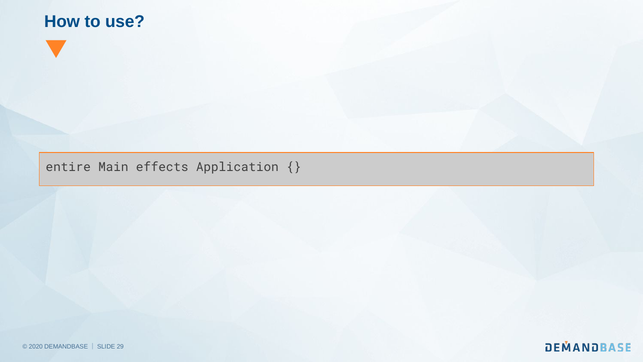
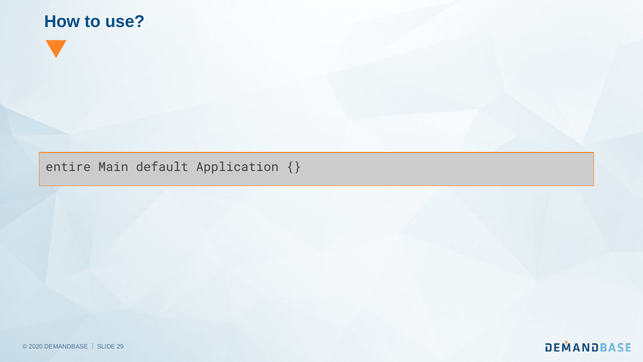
effects: effects -> default (162, 167)
